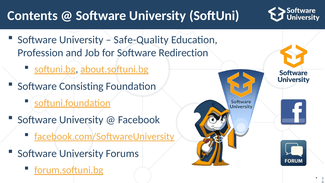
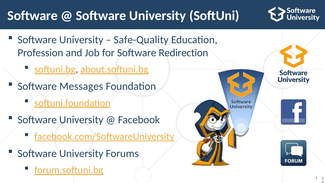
Contents: Contents -> Software (33, 16)
Consisting: Consisting -> Messages (81, 86)
